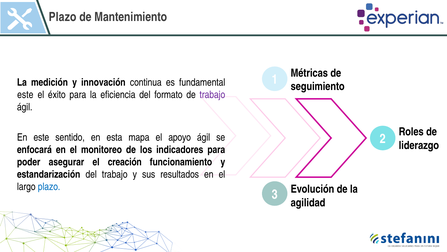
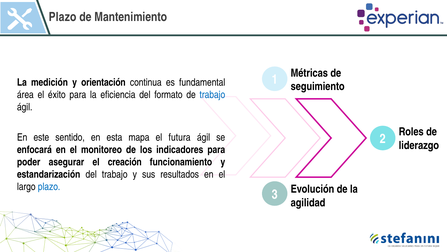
innovación: innovación -> orientación (103, 82)
este: este -> área (25, 95)
trabajo colour: purple -> blue (212, 95)
apoyo: apoyo -> futura (180, 137)
